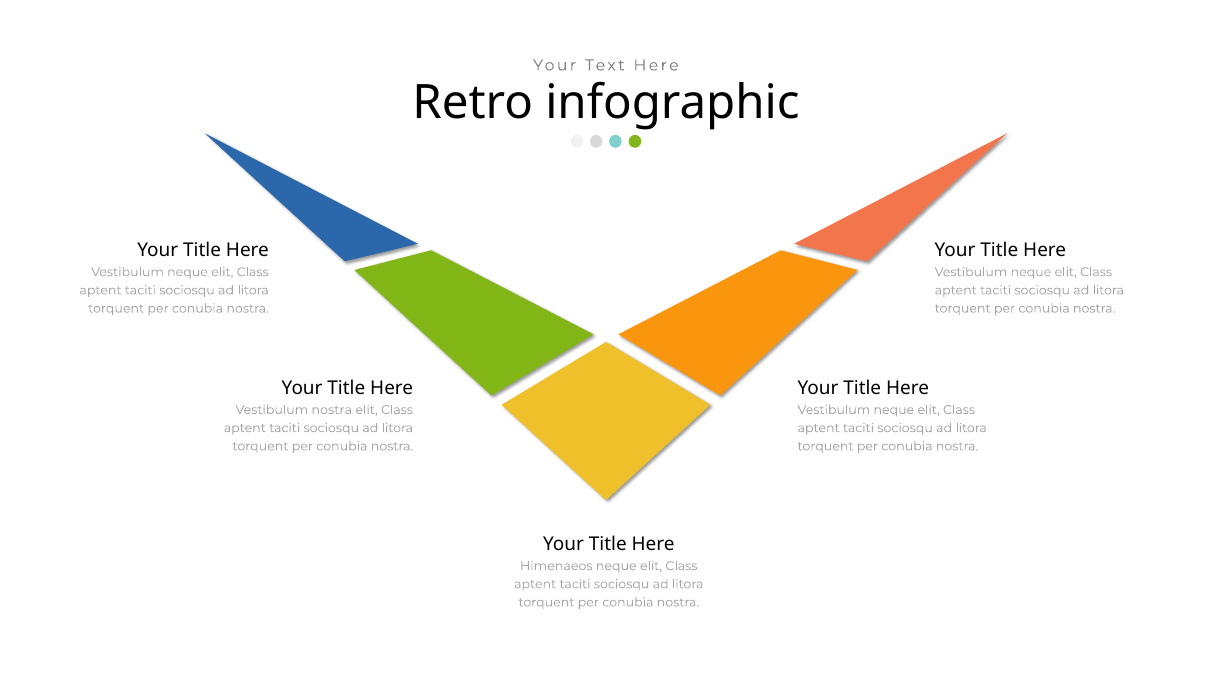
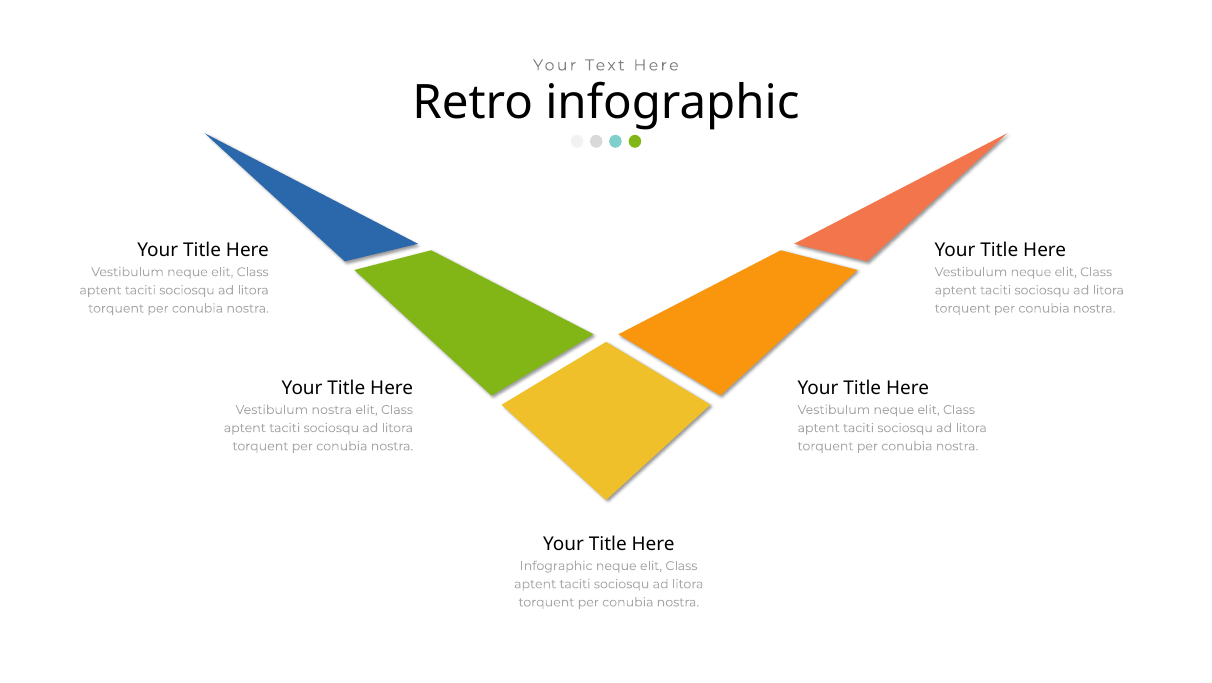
Himenaeos: Himenaeos -> Infographic (556, 566)
